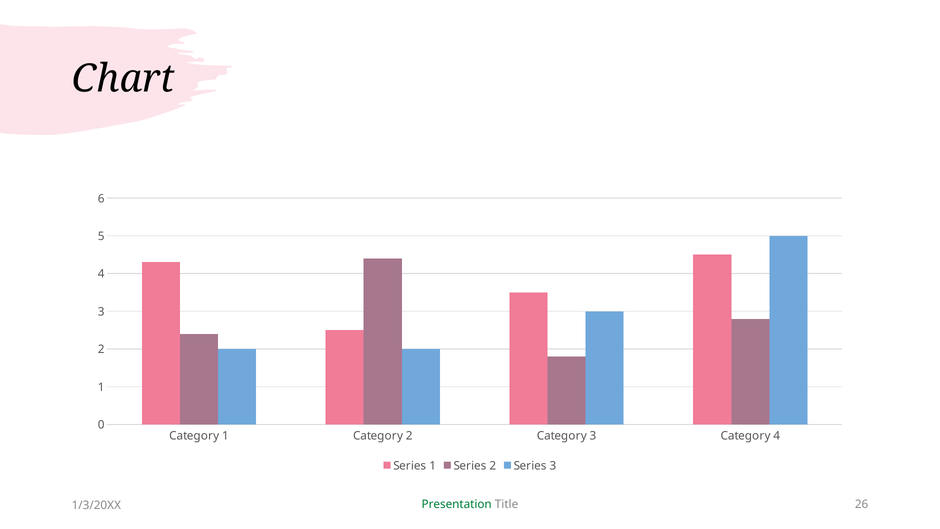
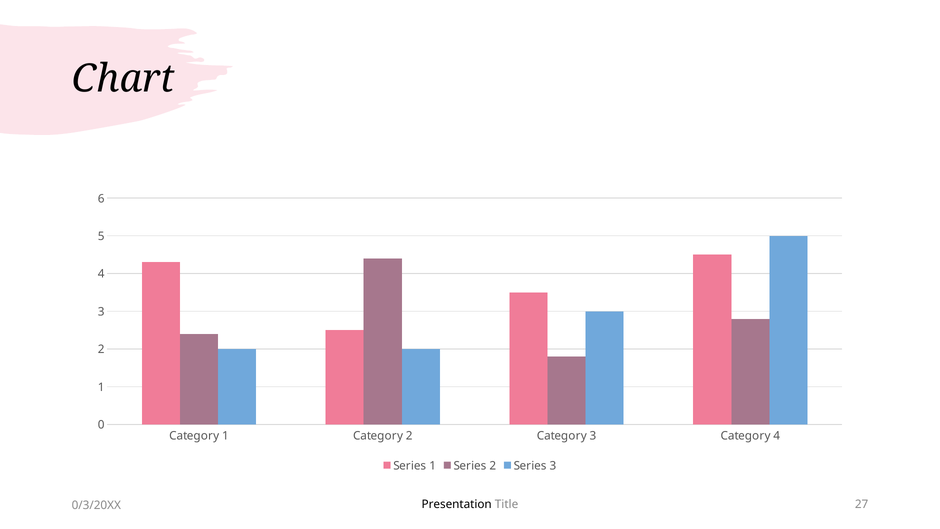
Presentation colour: green -> black (457, 504)
26: 26 -> 27 (862, 504)
1/3/20XX: 1/3/20XX -> 0/3/20XX (96, 505)
